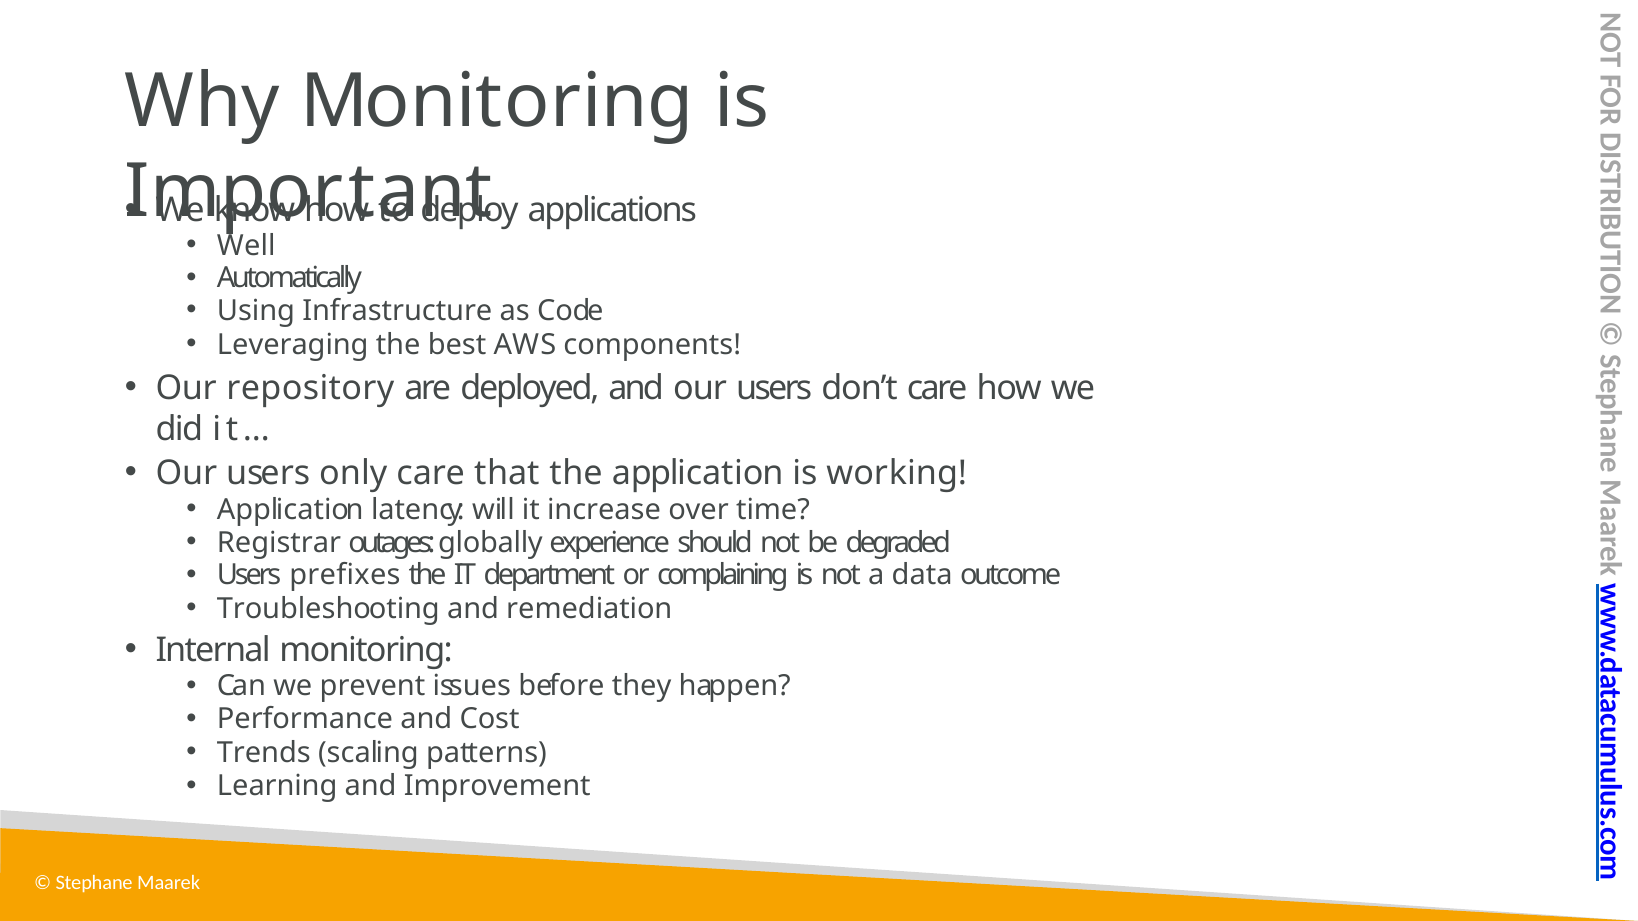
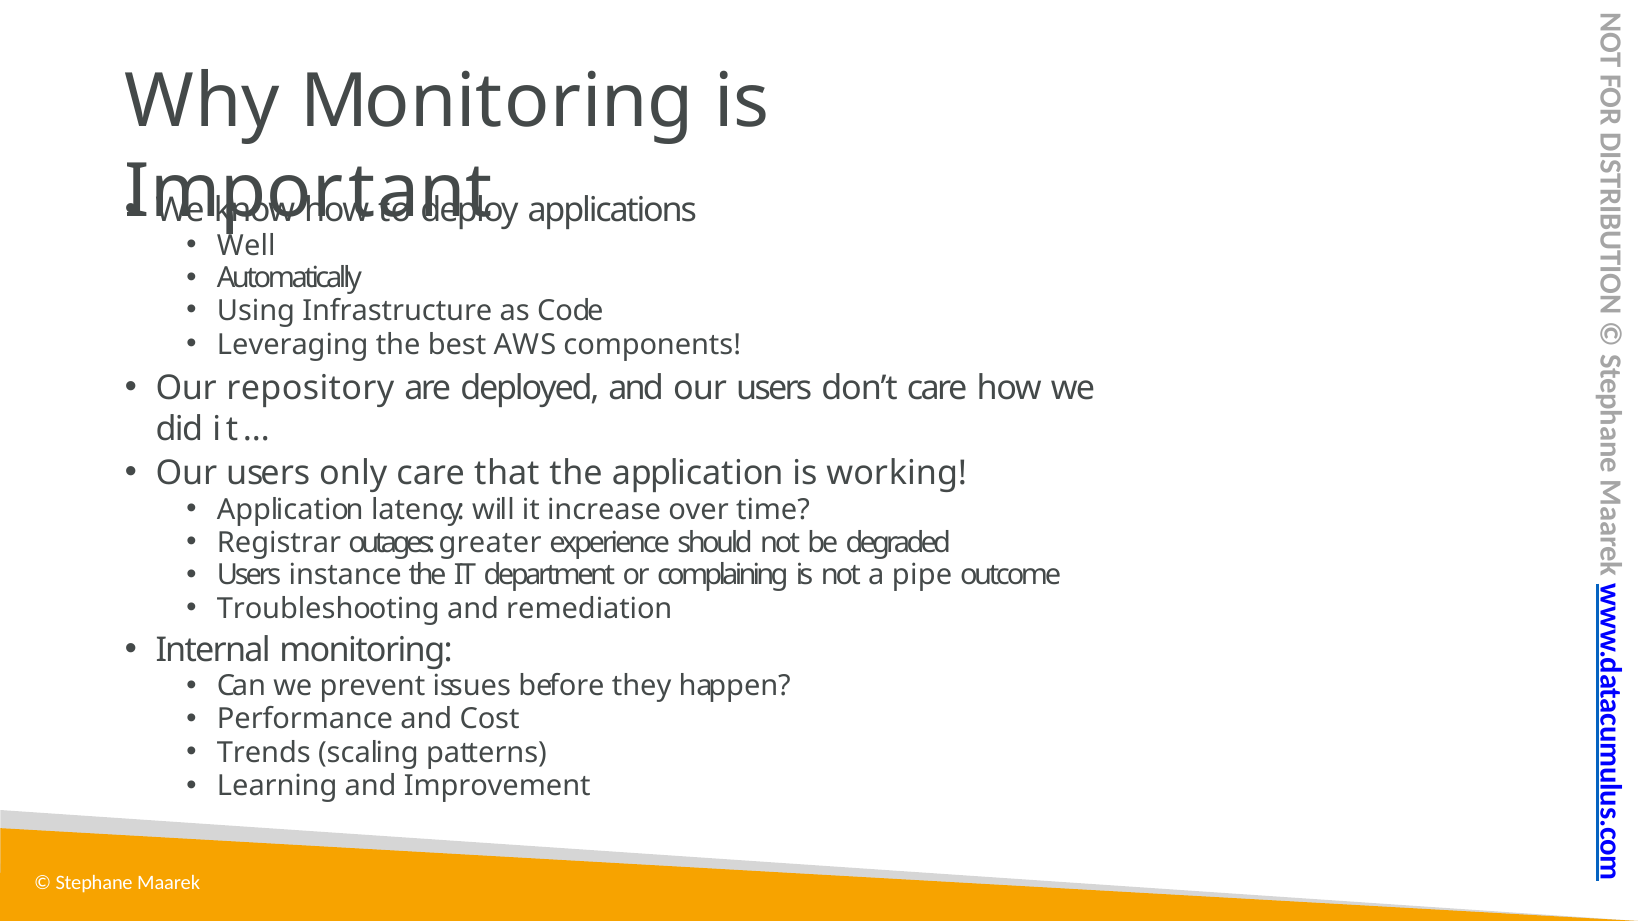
globally: globally -> greater (490, 543)
prefixes: prefixes -> instance (345, 575)
data: data -> pipe (922, 575)
